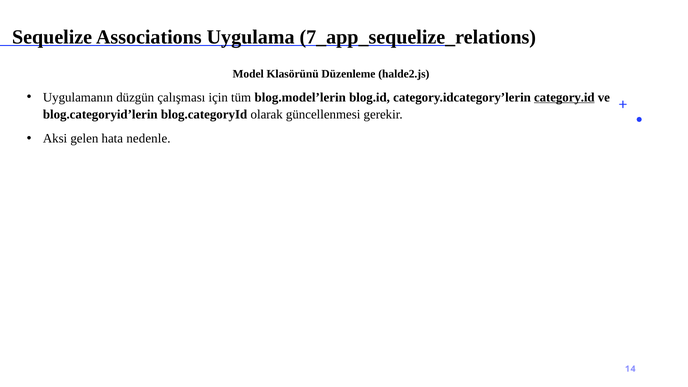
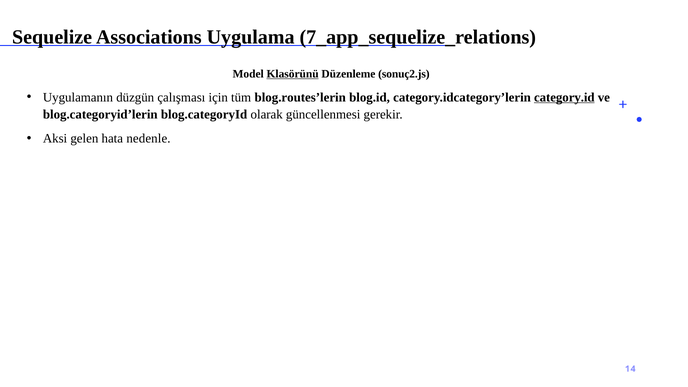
Klasörünü underline: none -> present (293, 74)
halde2.js: halde2.js -> sonuç2.js (404, 74)
blog.model’lerin: blog.model’lerin -> blog.routes’lerin (300, 97)
